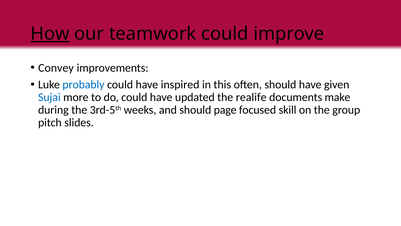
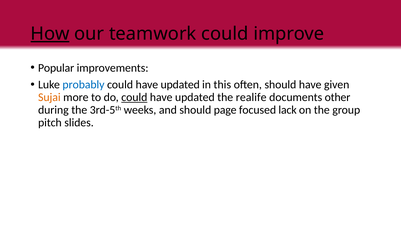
Convey: Convey -> Popular (56, 68)
inspired: inspired -> updated (180, 85)
Sujai colour: blue -> orange (49, 97)
could underline: none -> present (134, 97)
make: make -> other (338, 97)
skill: skill -> lack (288, 110)
